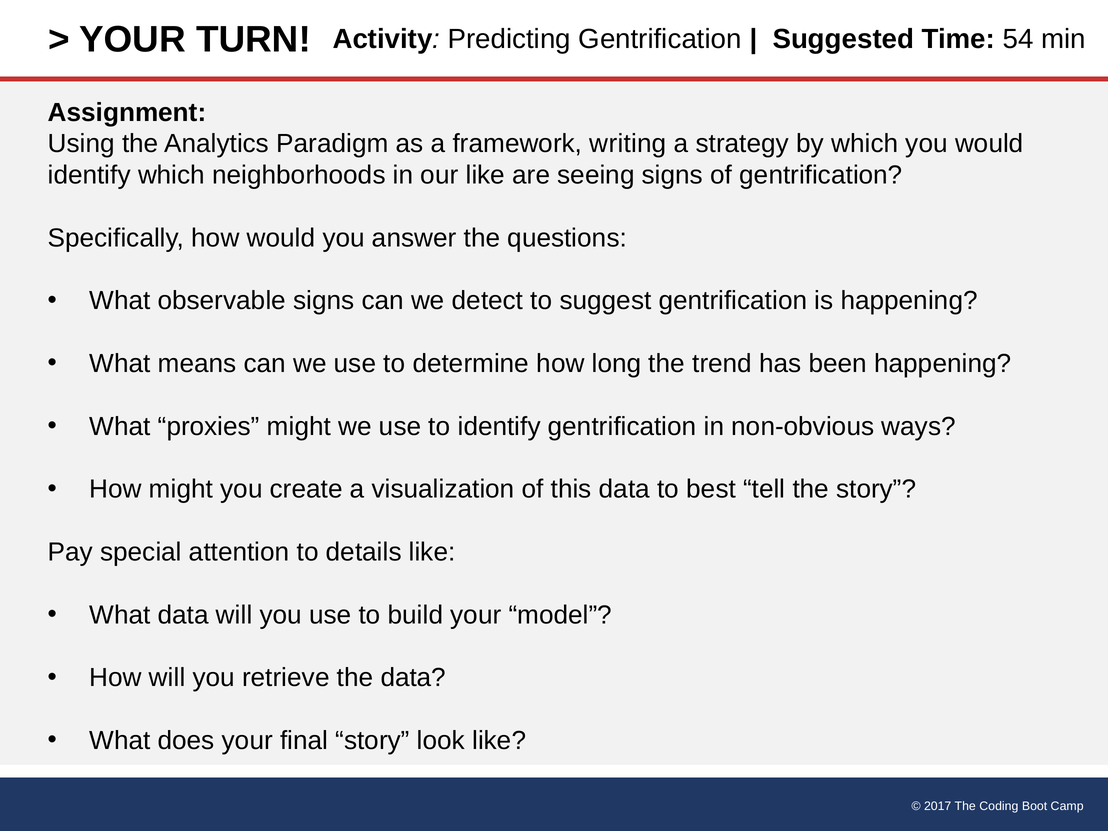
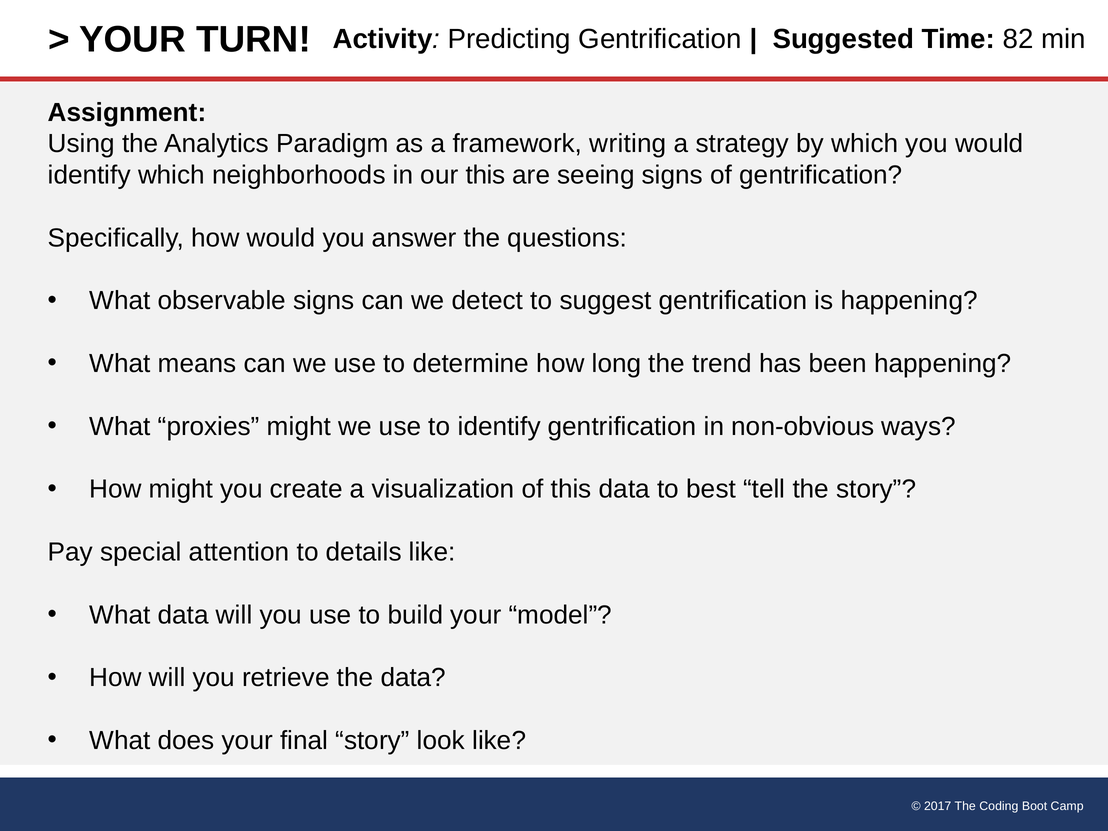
54: 54 -> 82 (1018, 39)
our like: like -> this (485, 175)
